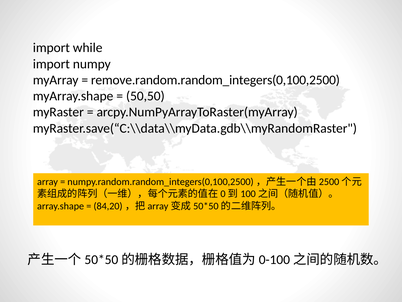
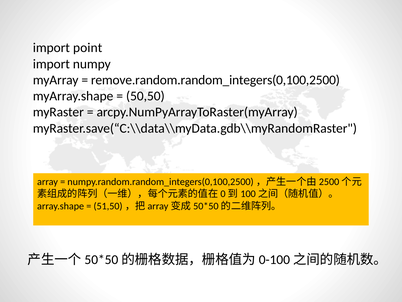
while: while -> point (88, 48)
84,20: 84,20 -> 51,50 (108, 206)
